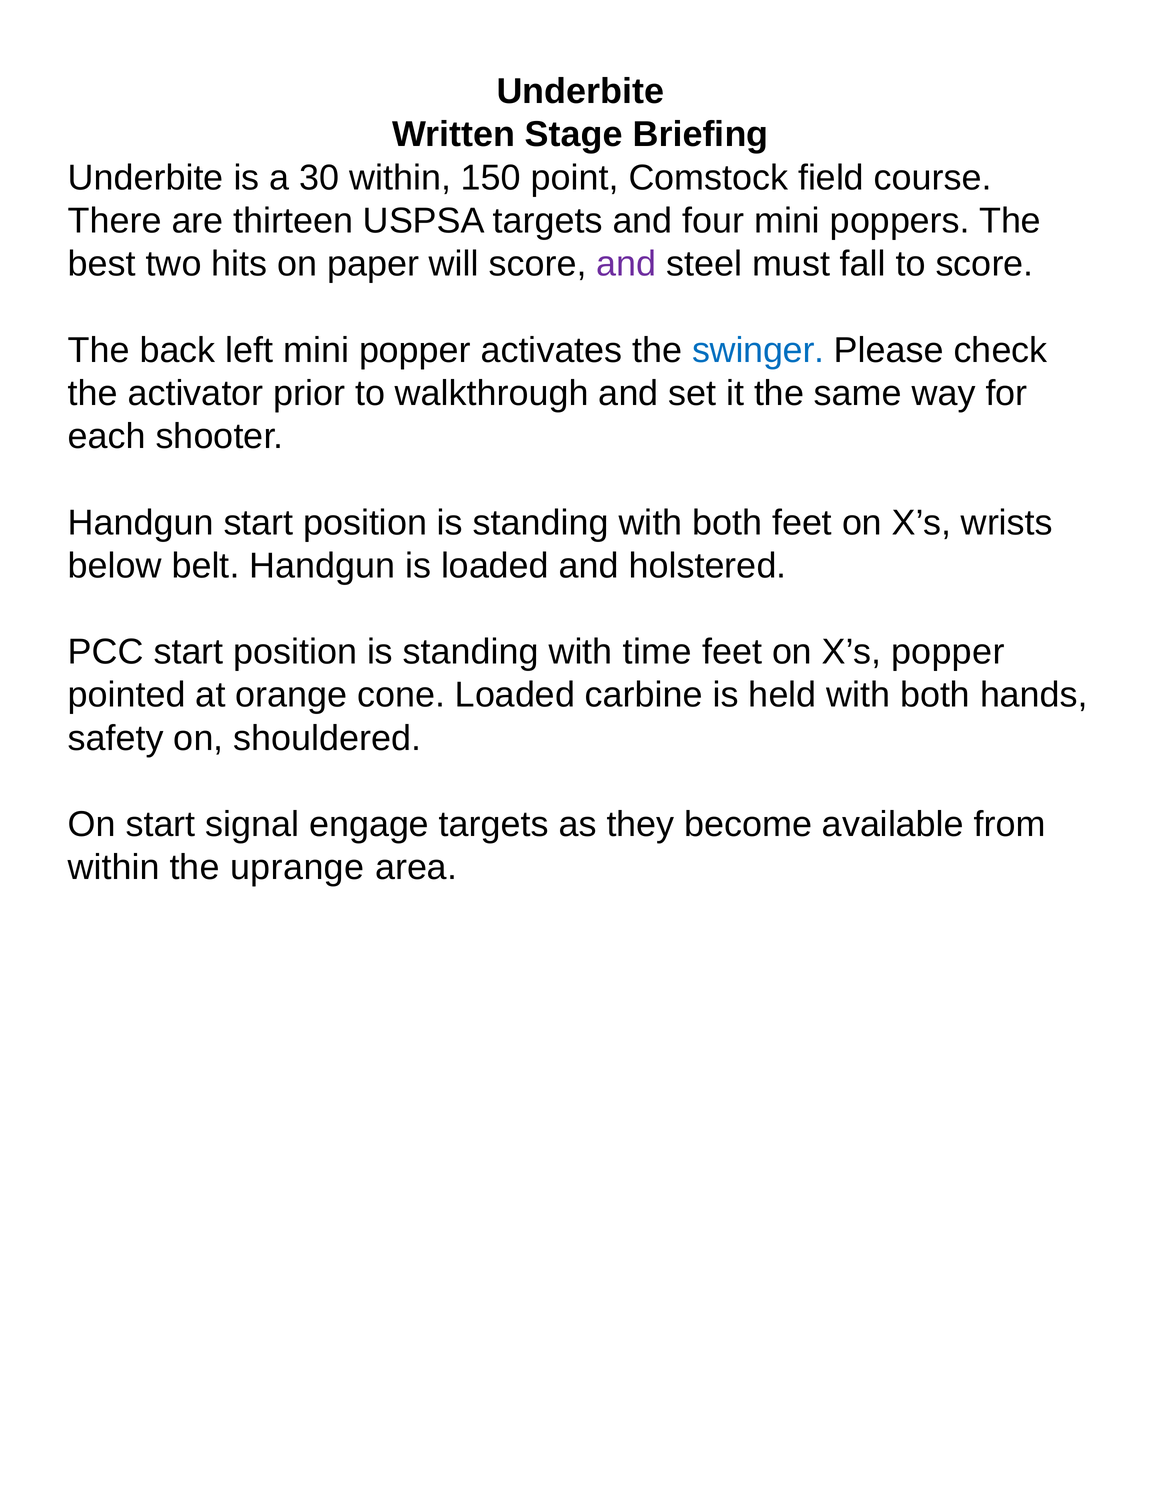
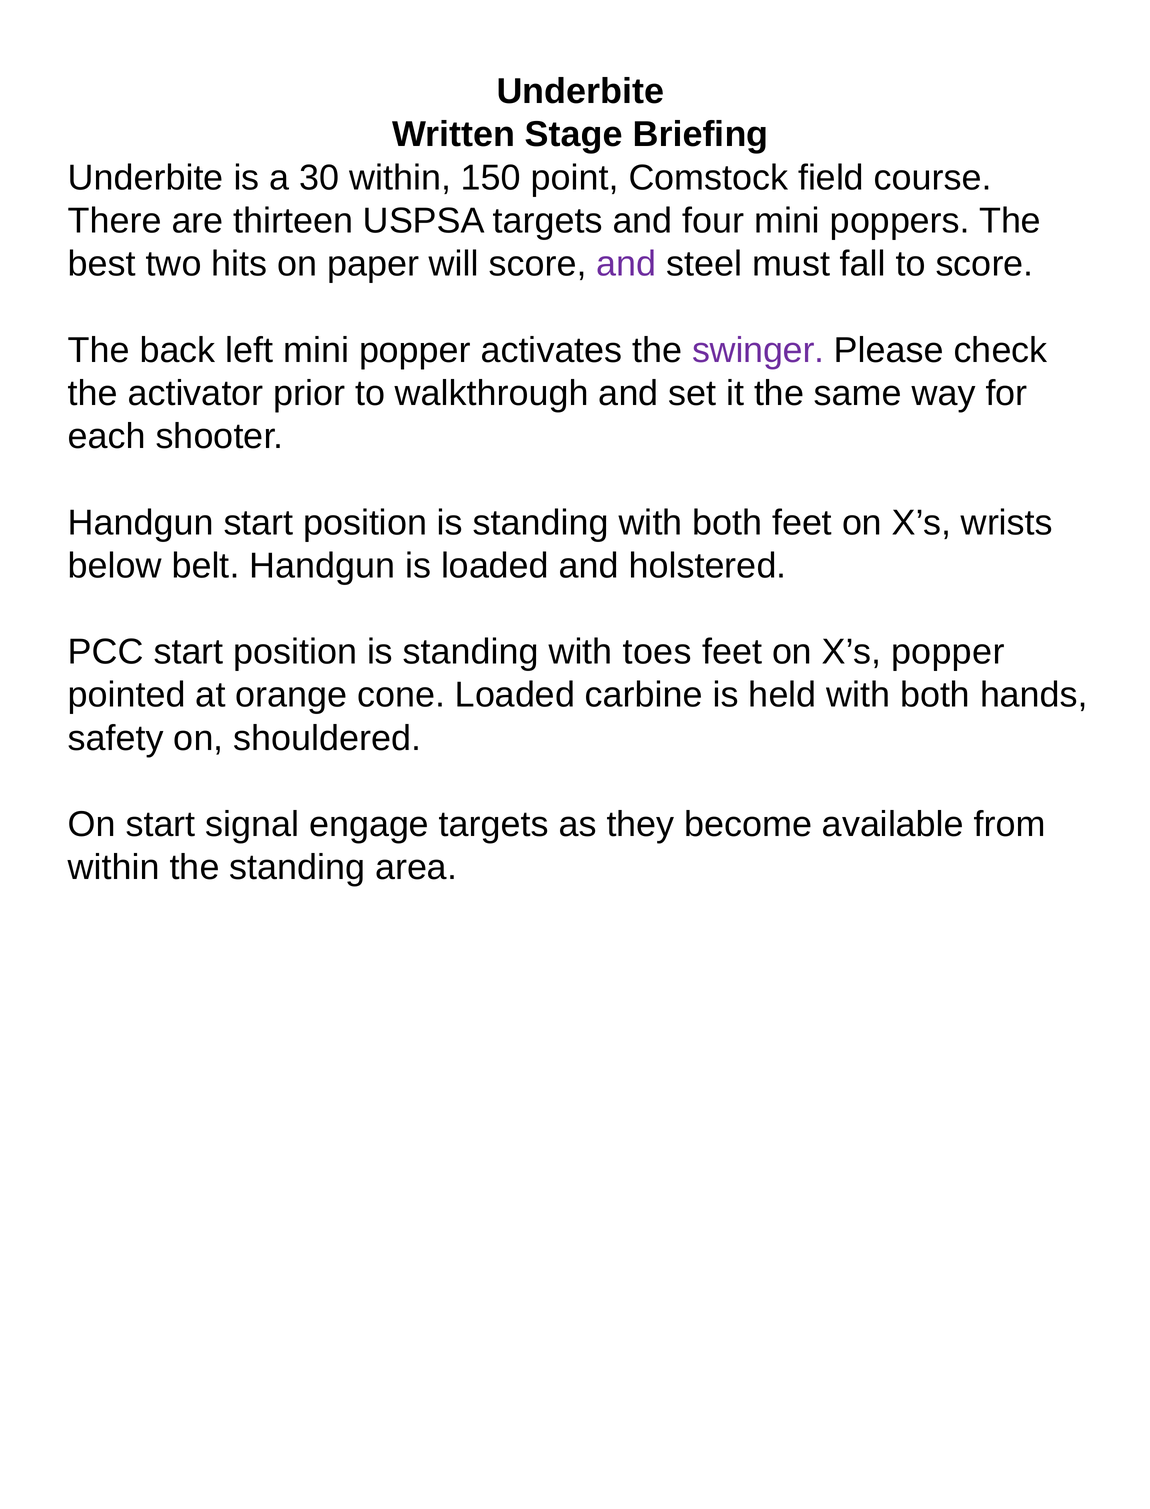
swinger colour: blue -> purple (758, 350)
time: time -> toes (657, 652)
the uprange: uprange -> standing (297, 868)
